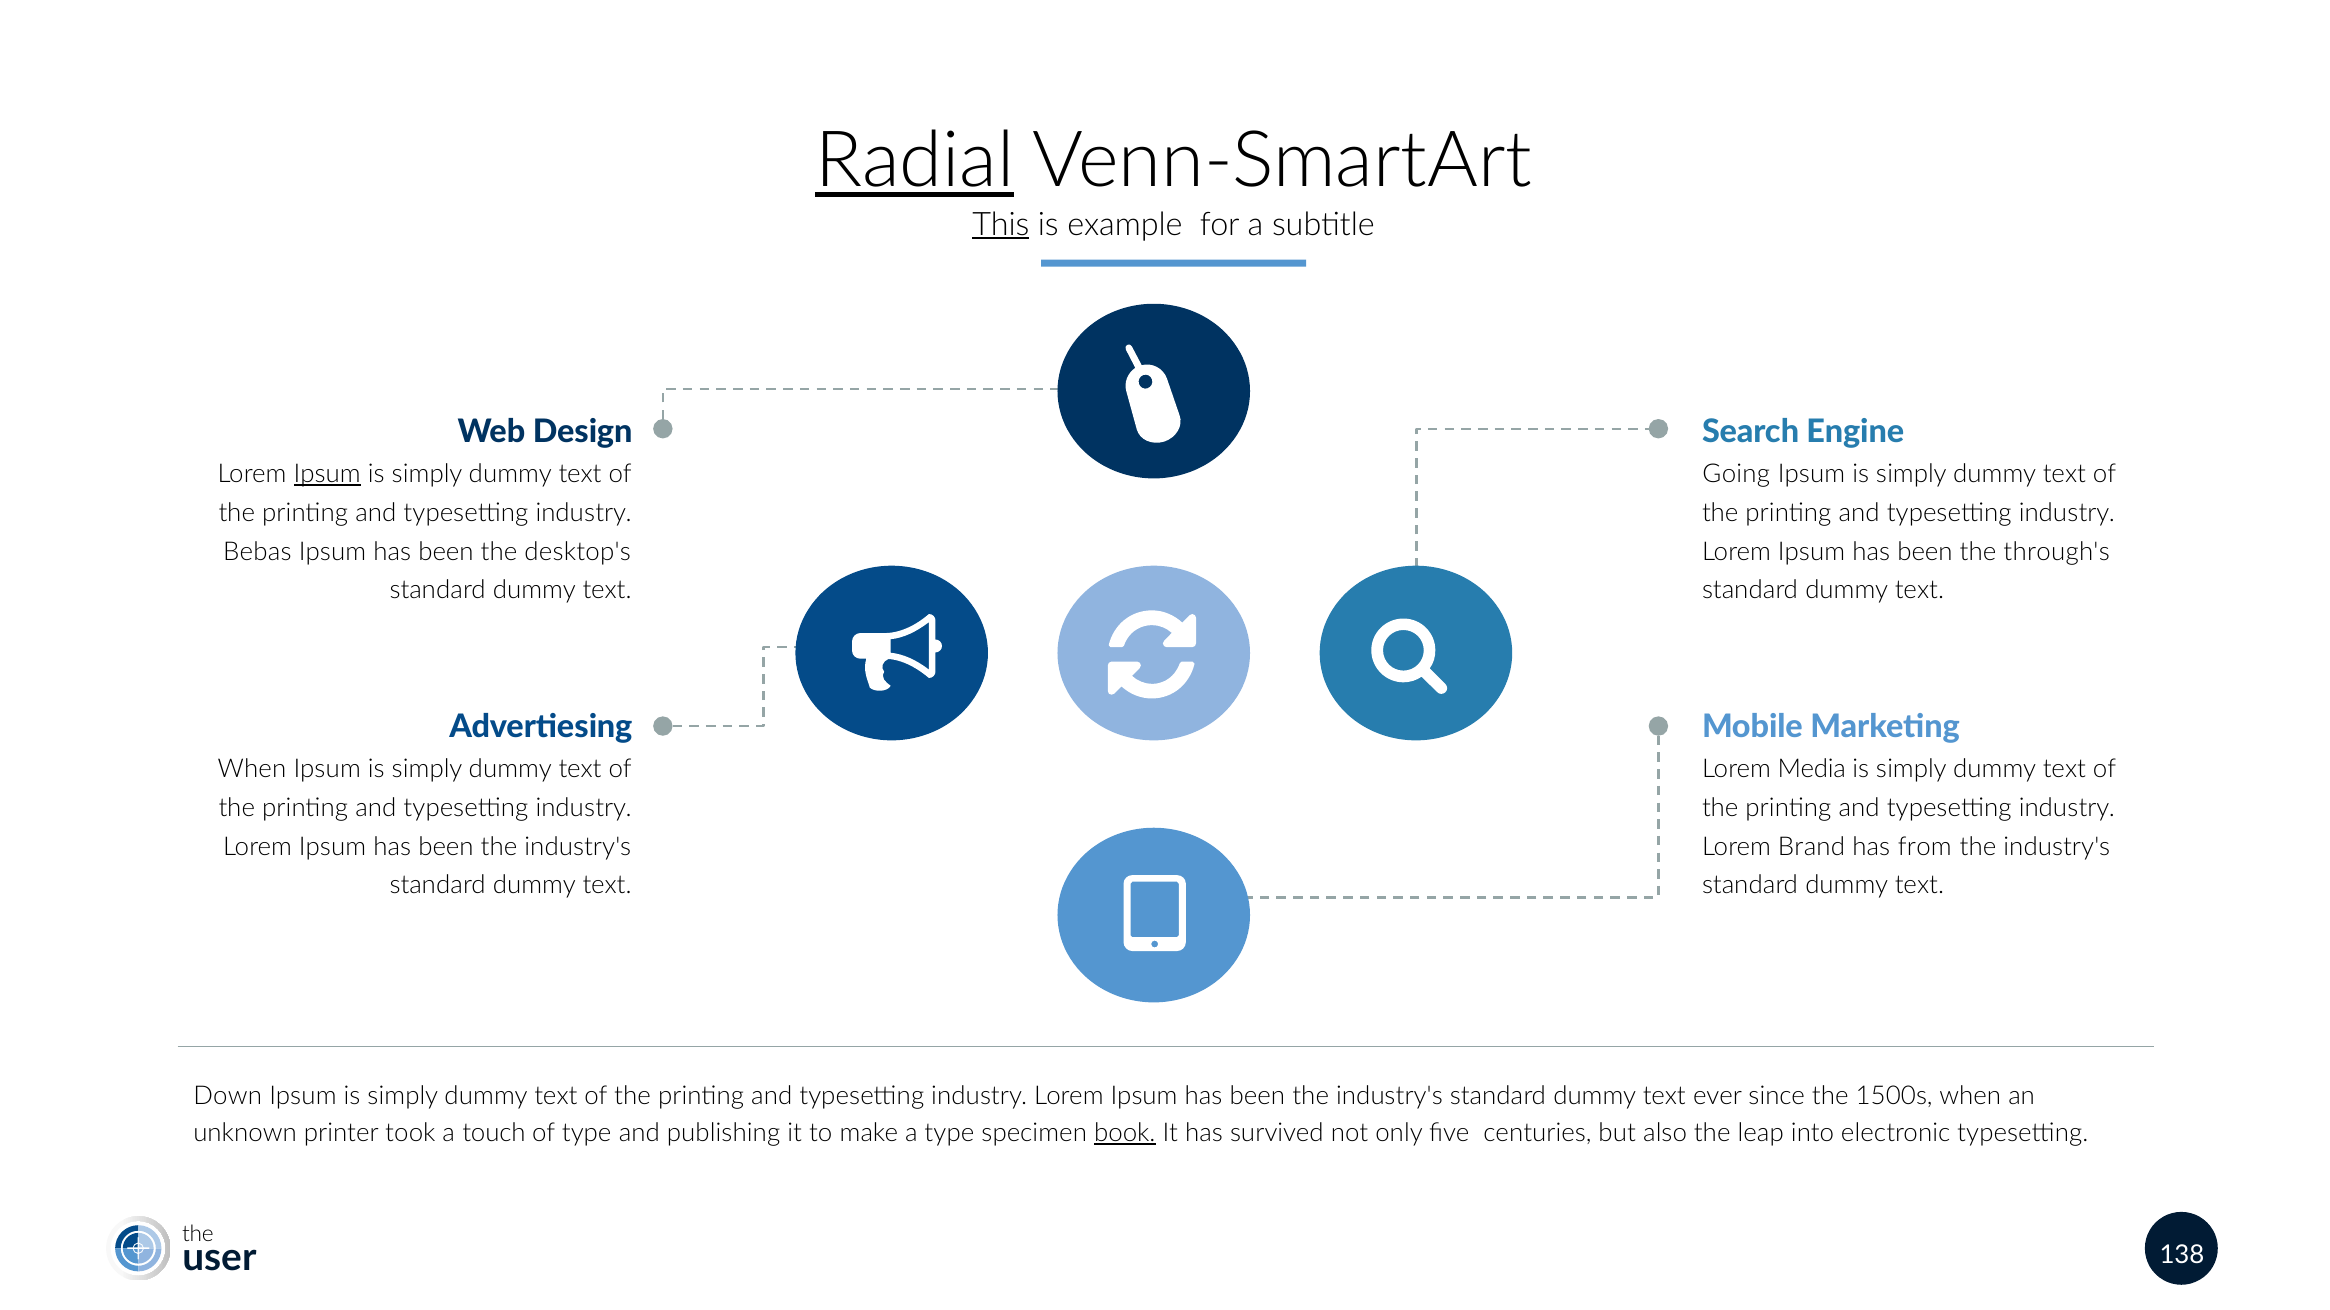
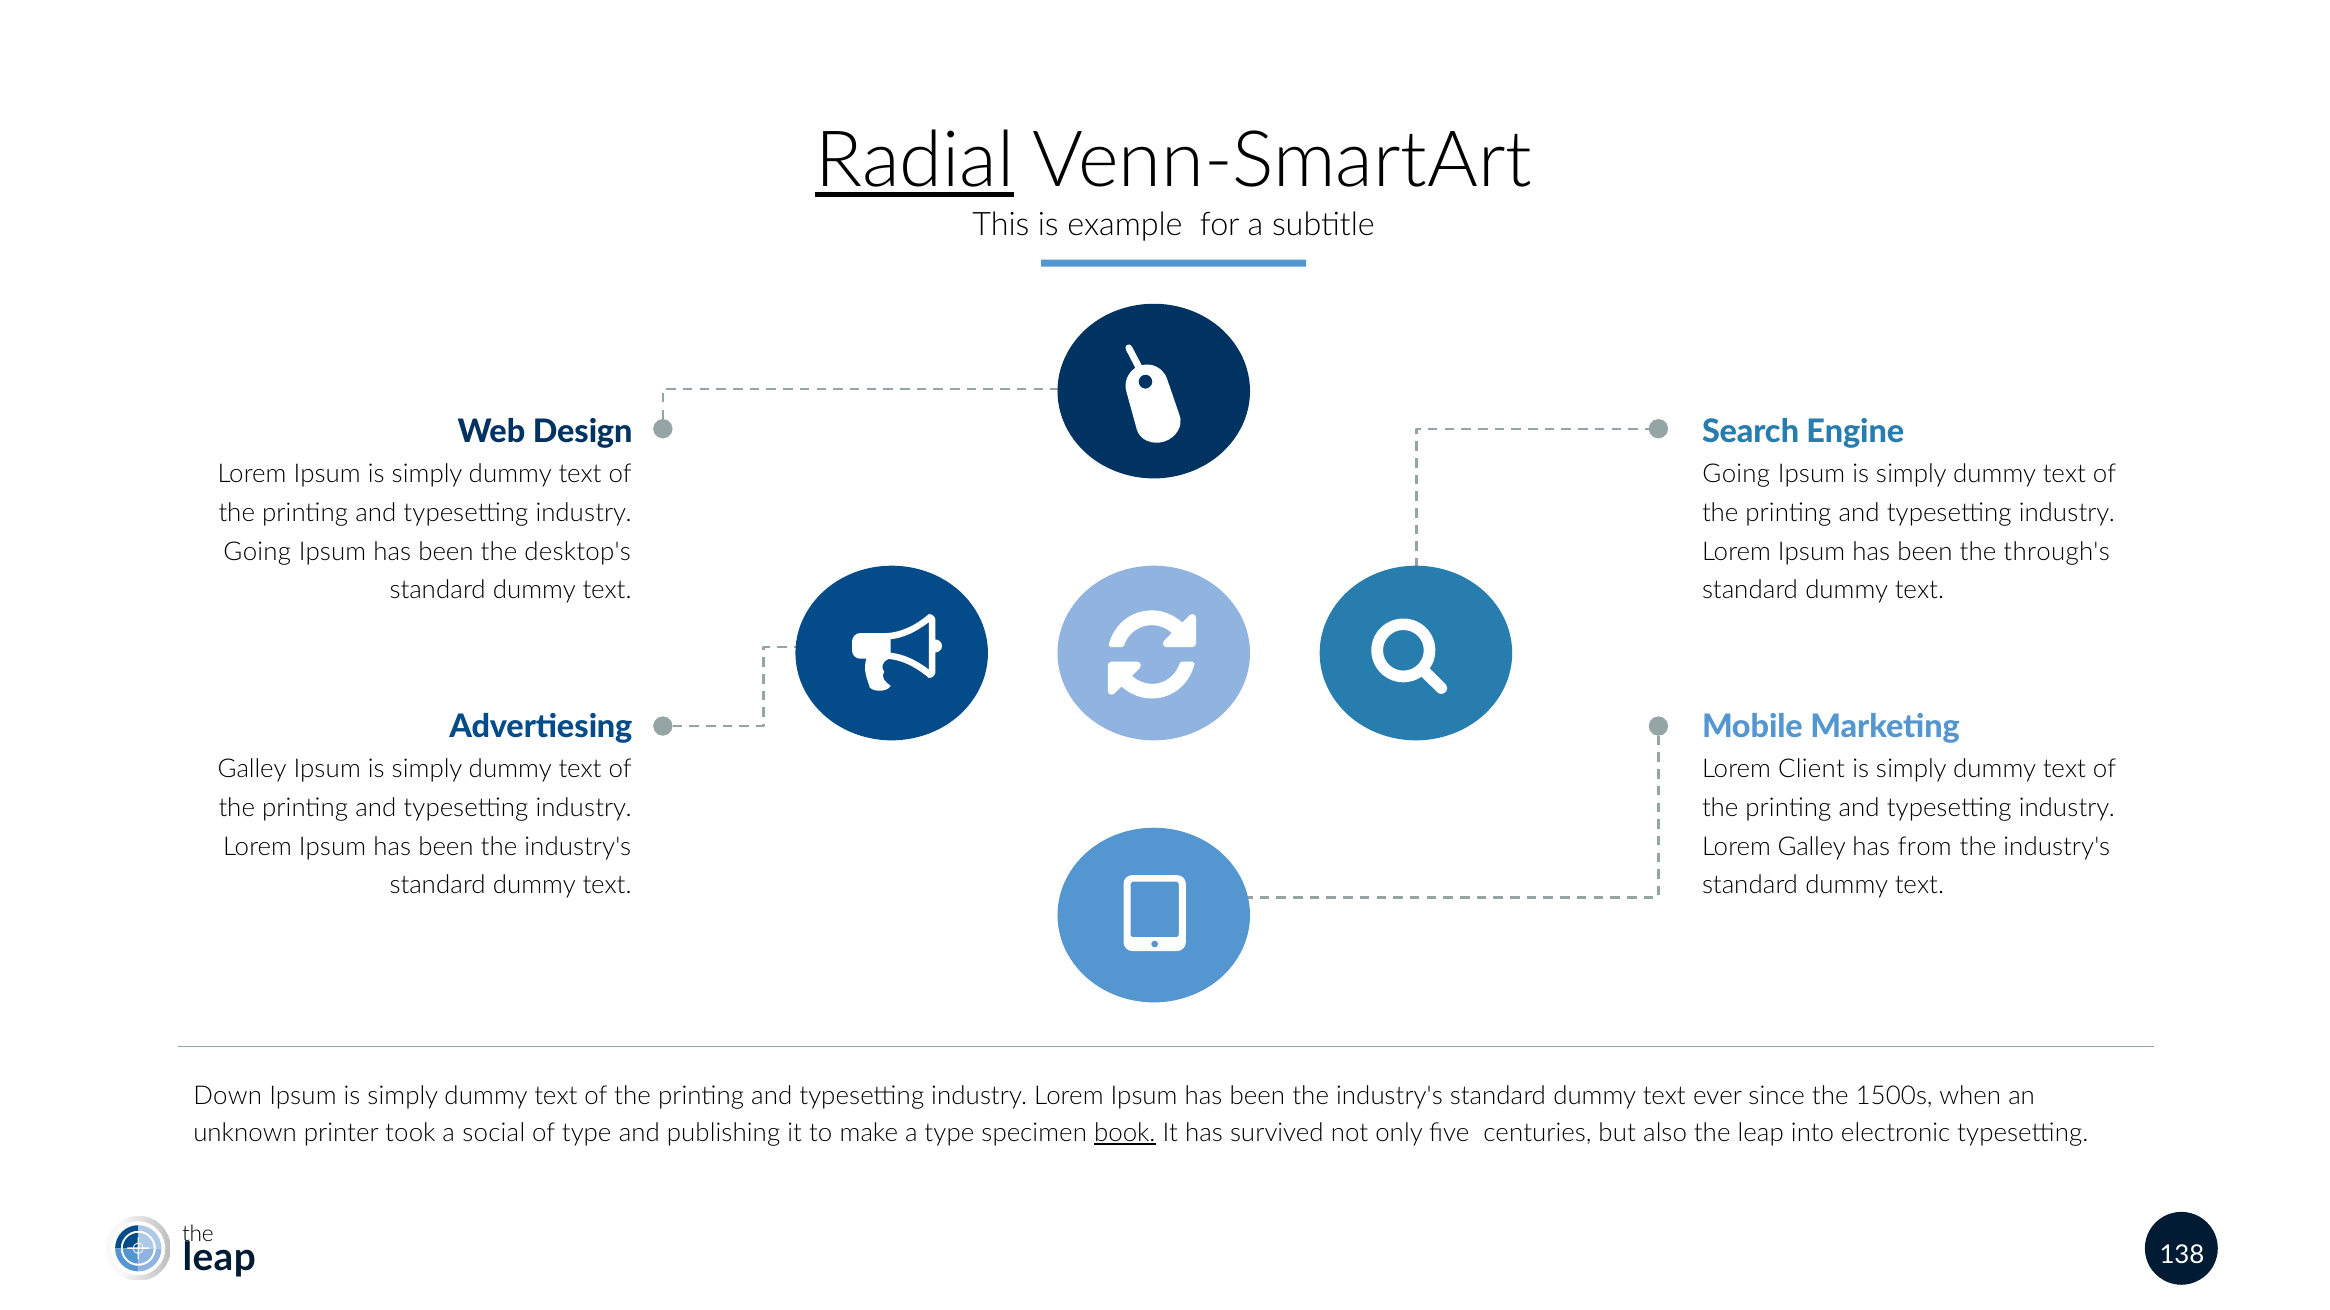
This underline: present -> none (1001, 225)
Ipsum underline: present -> none (327, 474)
Bebas: Bebas -> Going (257, 552)
When: When -> Galley (252, 770)
Media: Media -> Client (1811, 770)
Lorem Brand: Brand -> Galley (1812, 847)
touch: touch -> social (494, 1133)
user: user -> leap (219, 1258)
